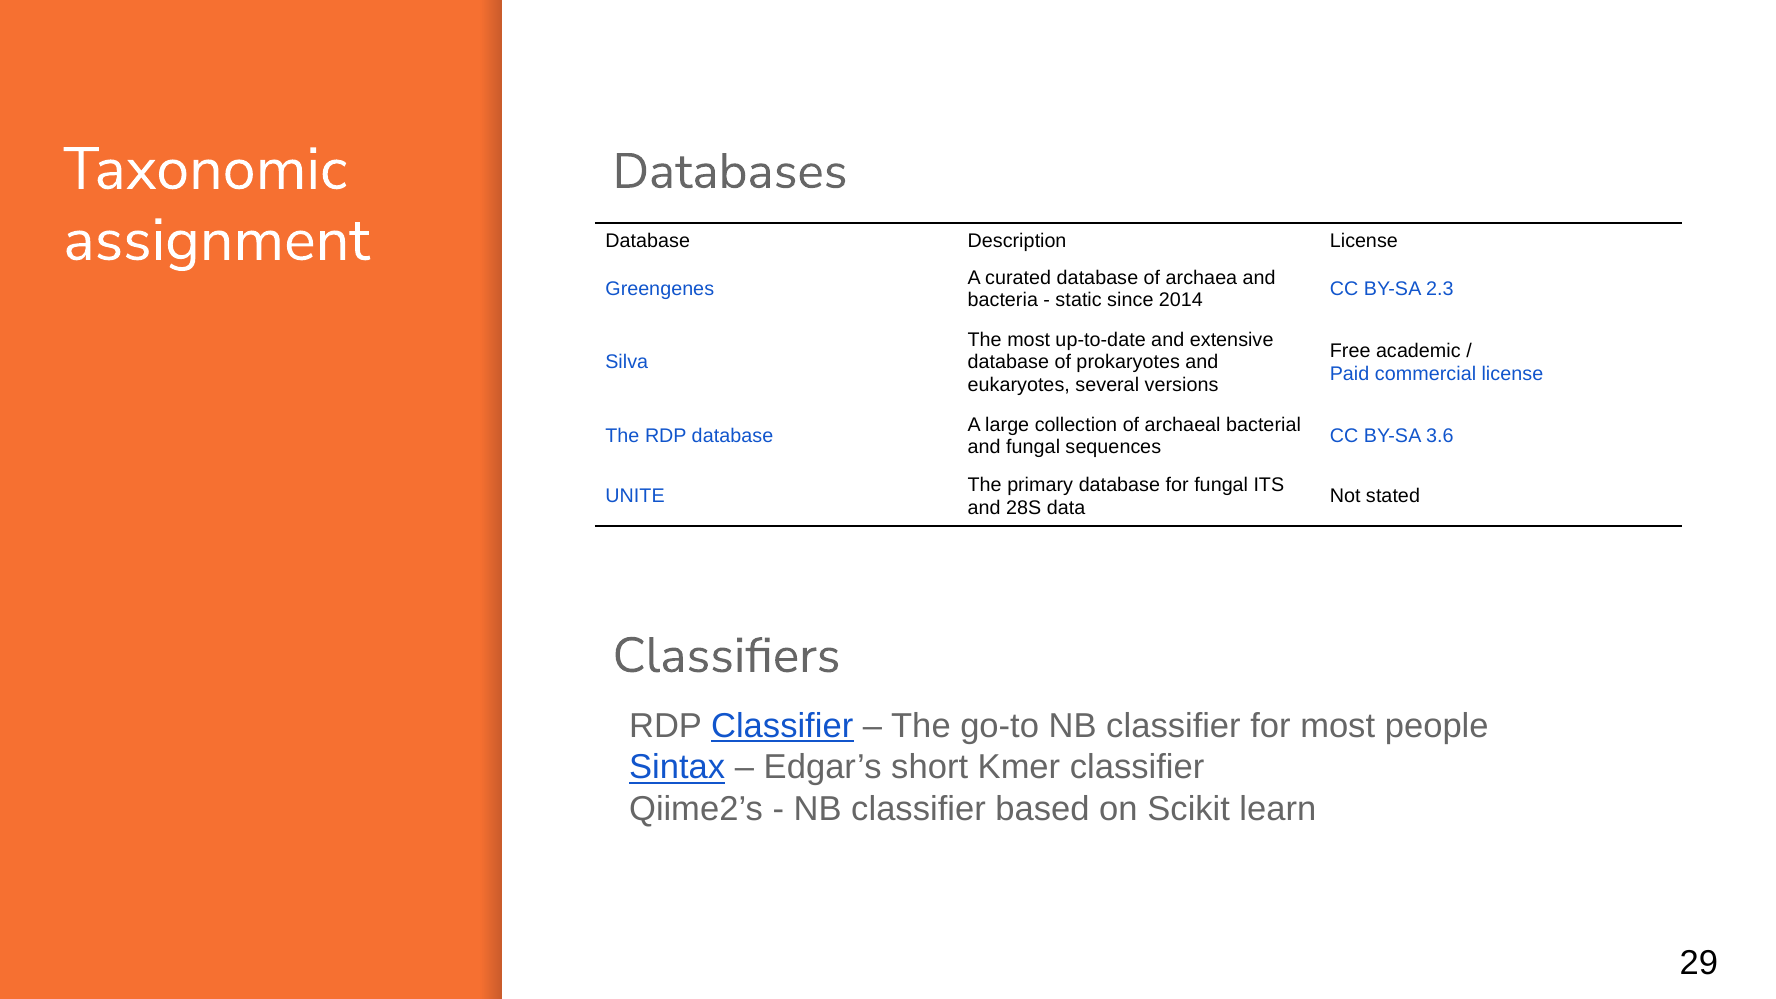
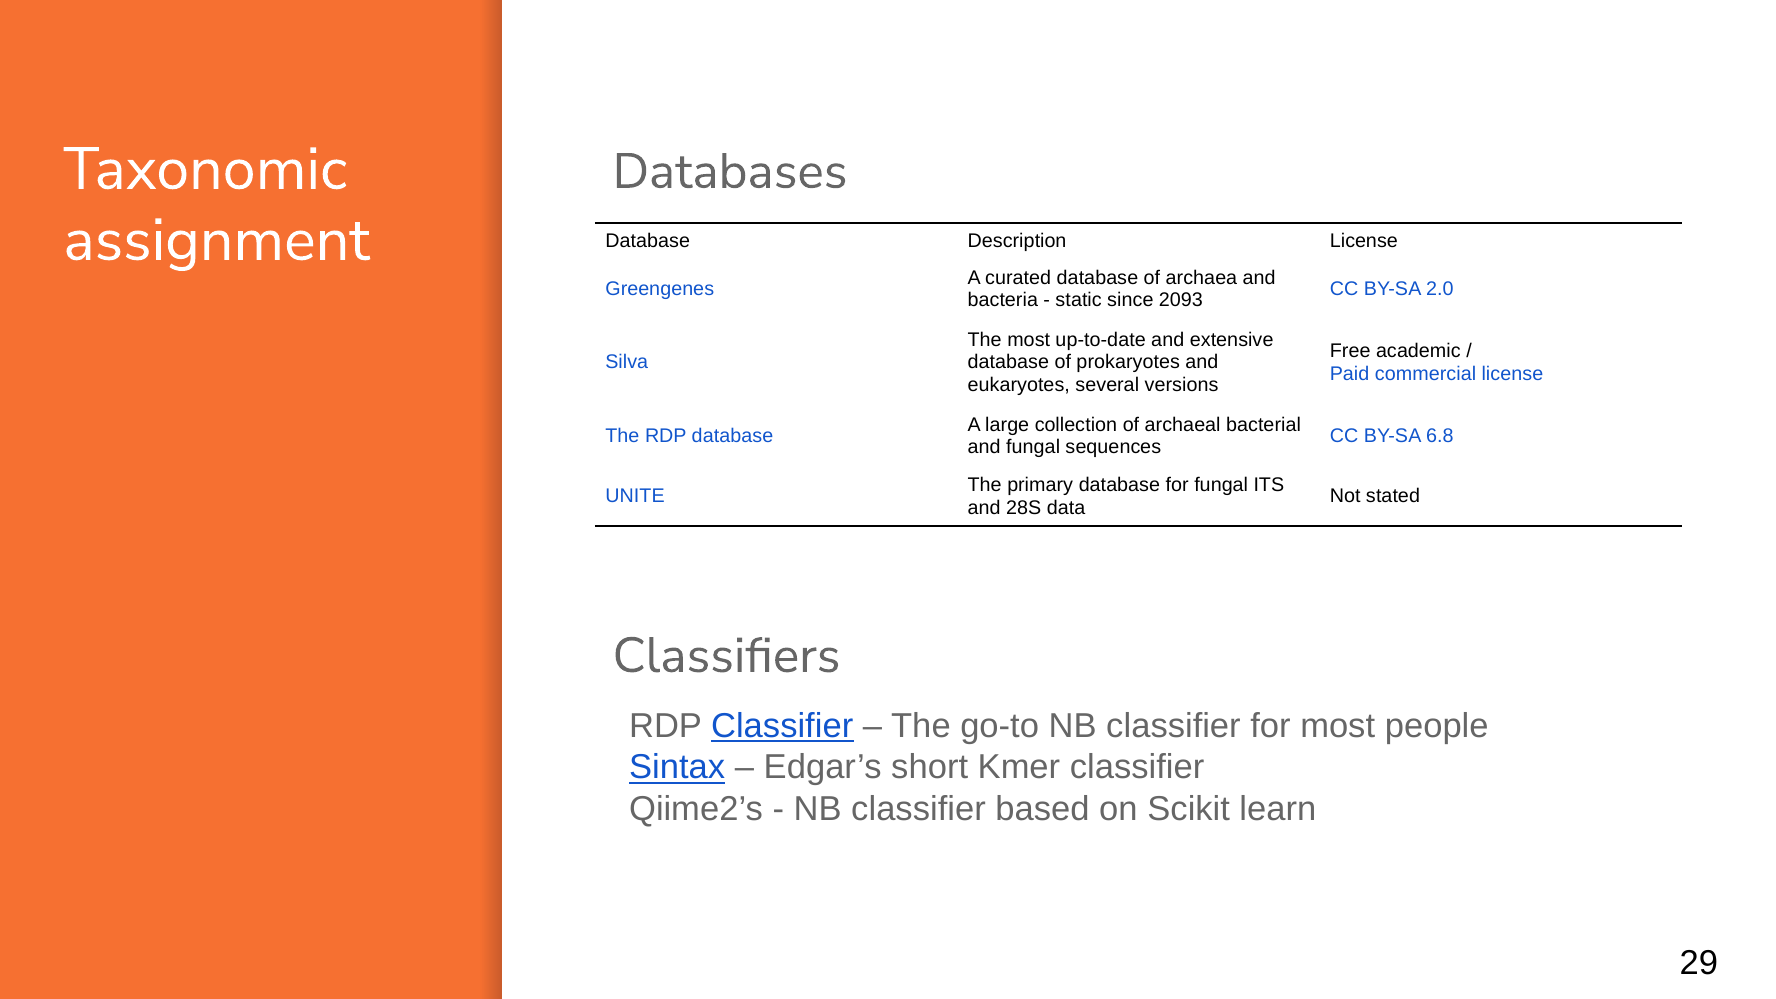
2.3: 2.3 -> 2.0 (1440, 289)
2014: 2014 -> 2093 (1181, 300)
3.6: 3.6 -> 6.8 (1440, 436)
